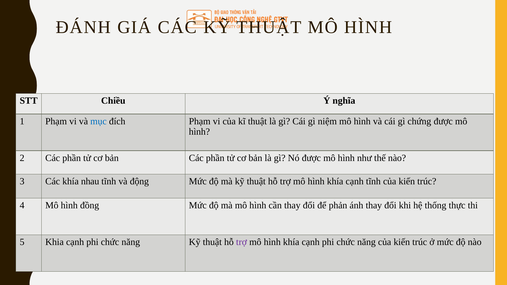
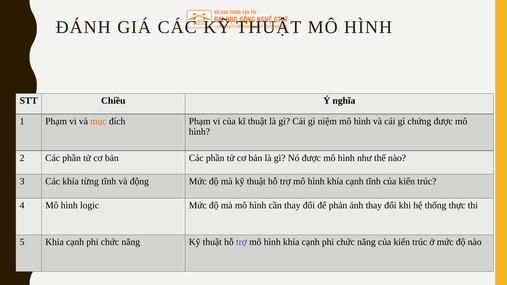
mục colour: blue -> orange (99, 121)
nhau: nhau -> từng (90, 181)
đồng: đồng -> logic (90, 205)
